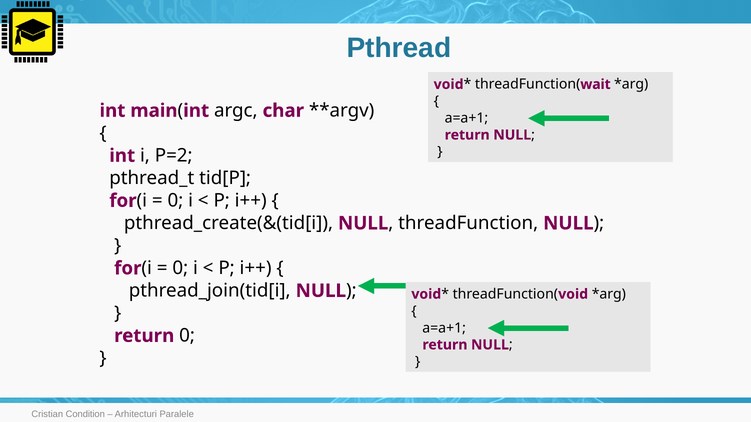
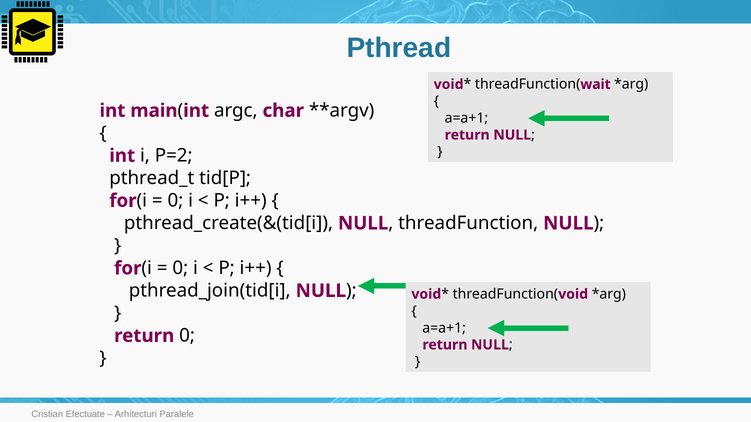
Condition: Condition -> Efectuate (85, 415)
